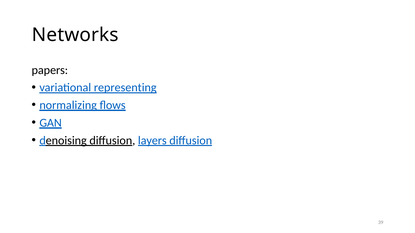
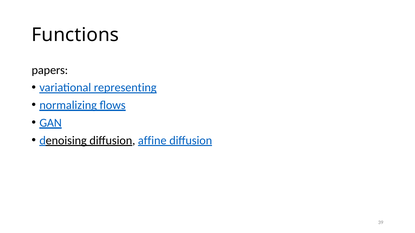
Networks: Networks -> Functions (75, 35)
layers: layers -> affine (152, 141)
